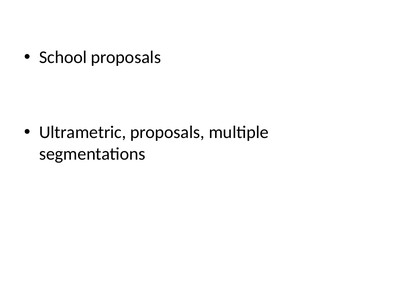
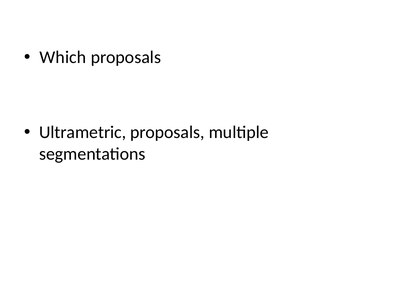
School: School -> Which (63, 57)
